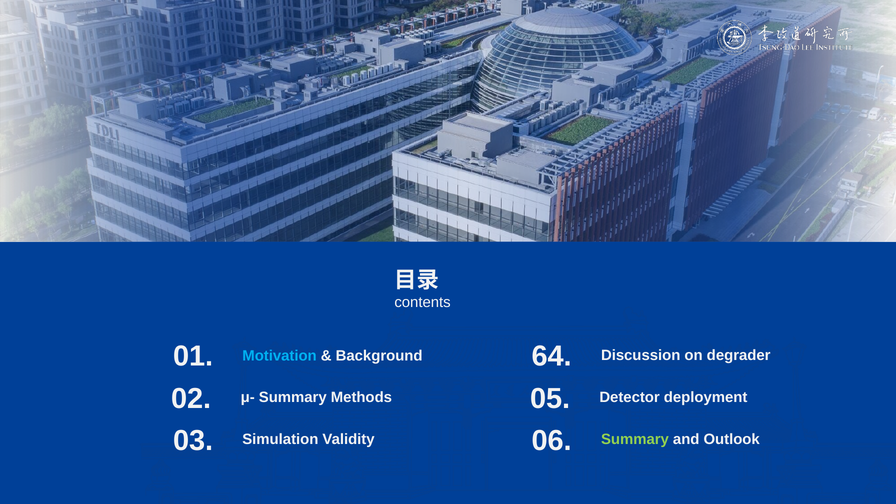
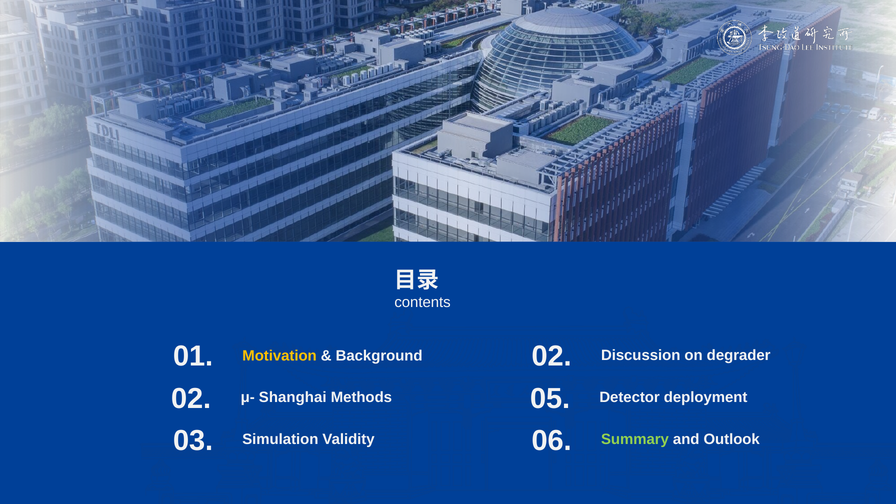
Motivation colour: light blue -> yellow (280, 356)
Background 64: 64 -> 02 (552, 356)
μ- Summary: Summary -> Shanghai (293, 397)
